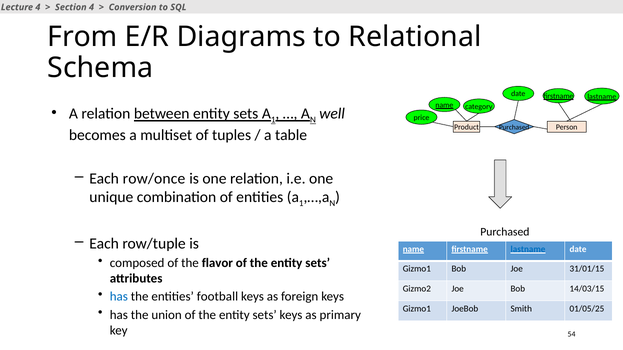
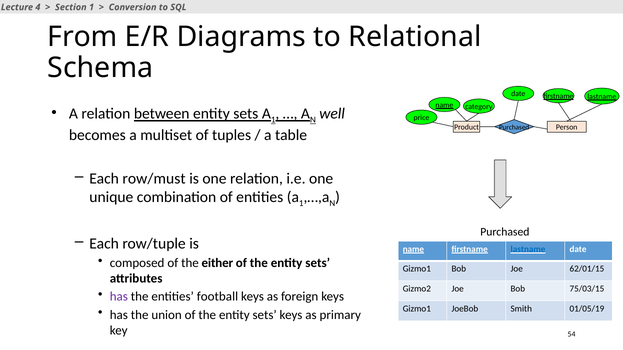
Section 4: 4 -> 1 (92, 7)
row/once: row/once -> row/must (154, 179)
flavor: flavor -> either (217, 263)
31/01/15: 31/01/15 -> 62/01/15 (587, 269)
14/03/15: 14/03/15 -> 75/03/15 (587, 289)
has colour: blue -> purple (119, 297)
01/05/25: 01/05/25 -> 01/05/19 (587, 309)
